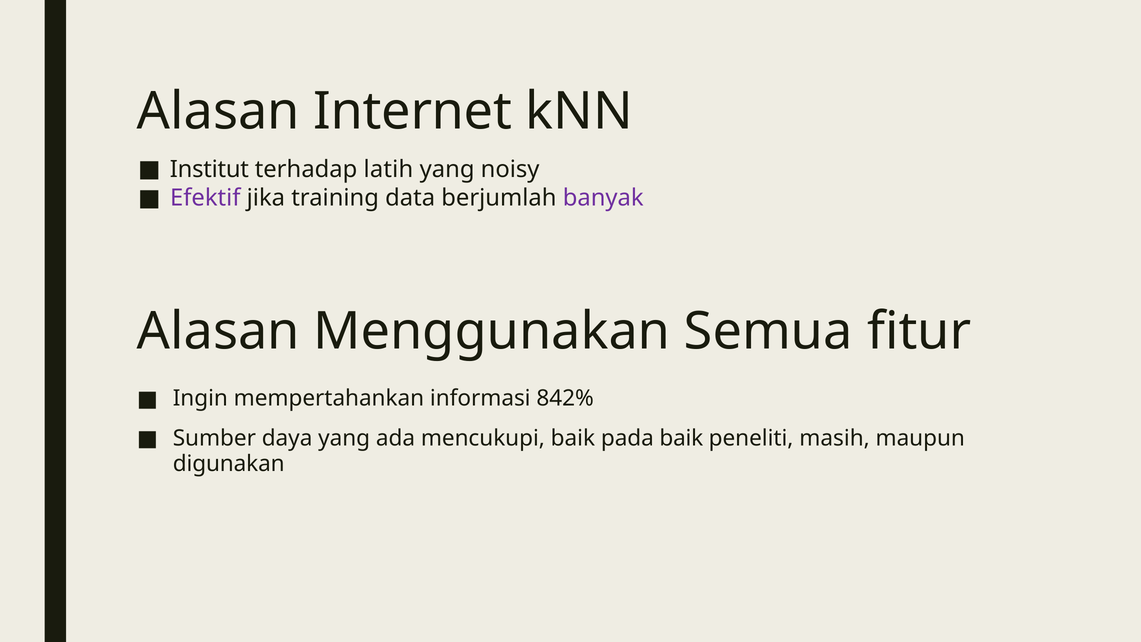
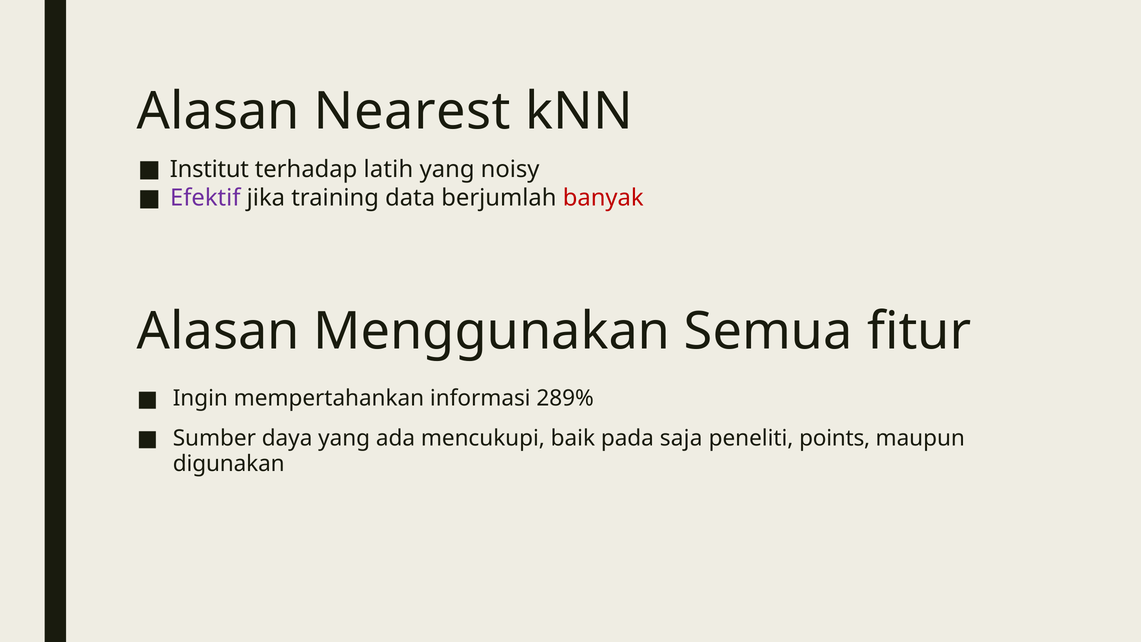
Internet: Internet -> Nearest (412, 111)
banyak colour: purple -> red (603, 198)
842%: 842% -> 289% (565, 398)
pada baik: baik -> saja (681, 438)
masih: masih -> points (835, 438)
